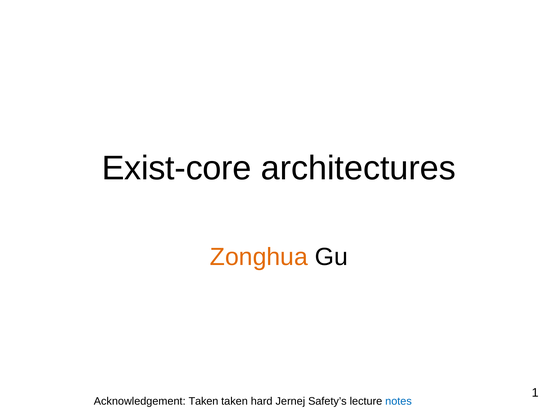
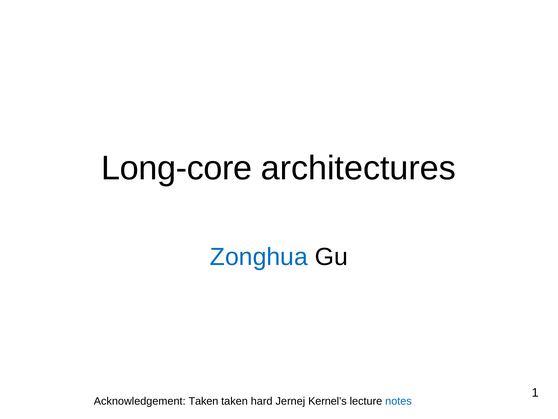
Exist-core: Exist-core -> Long-core (177, 168)
Zonghua colour: orange -> blue (259, 257)
Safety’s: Safety’s -> Kernel’s (327, 401)
